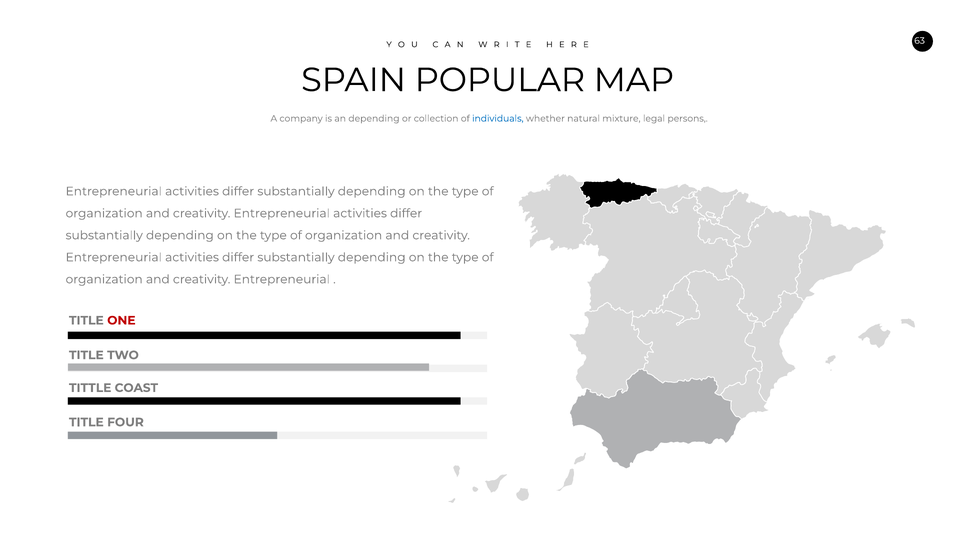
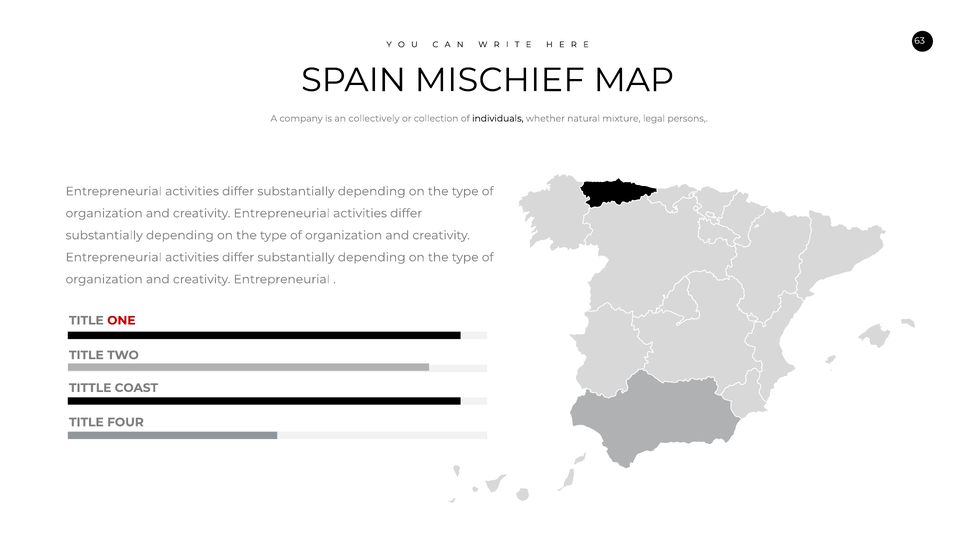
POPULAR: POPULAR -> MISCHIEF (500, 80)
an depending: depending -> collectively (374, 119)
individuals colour: blue -> black (498, 119)
